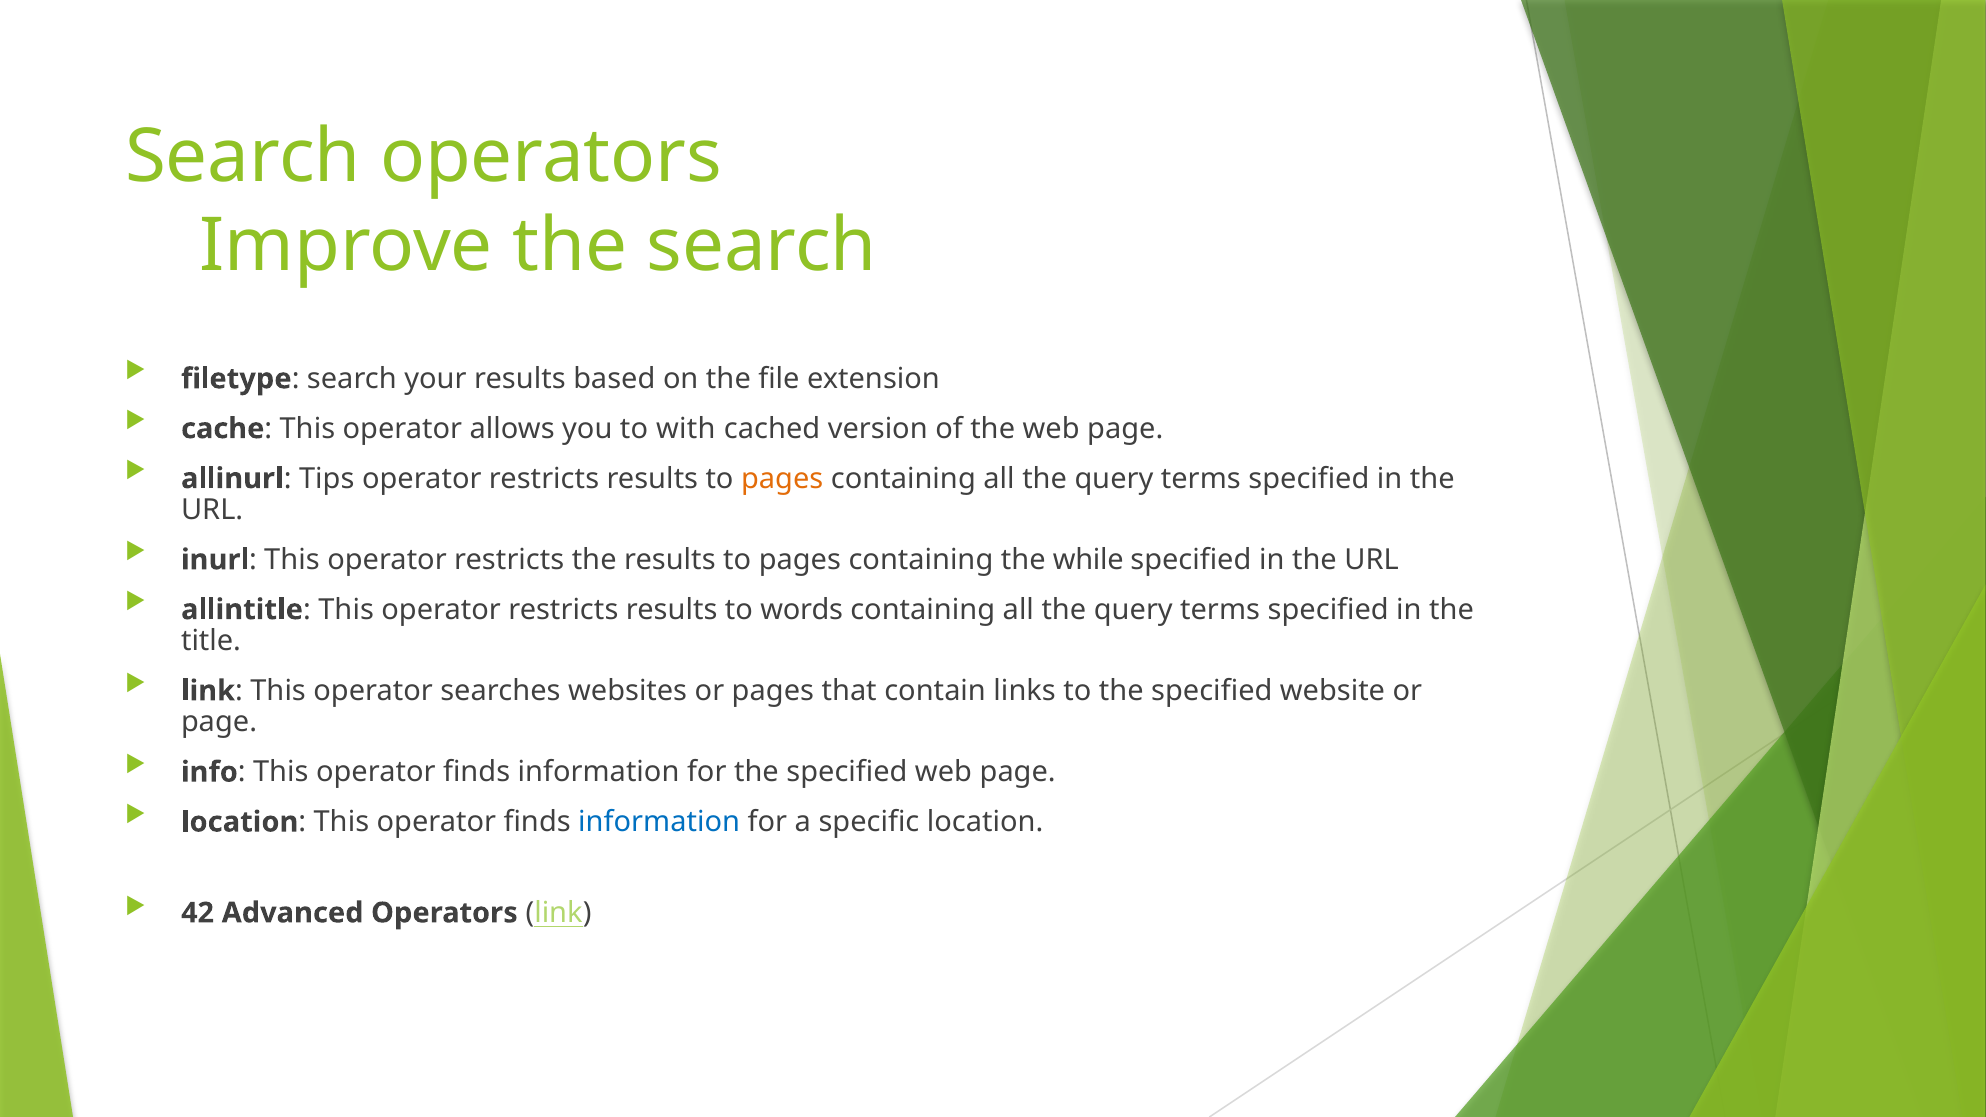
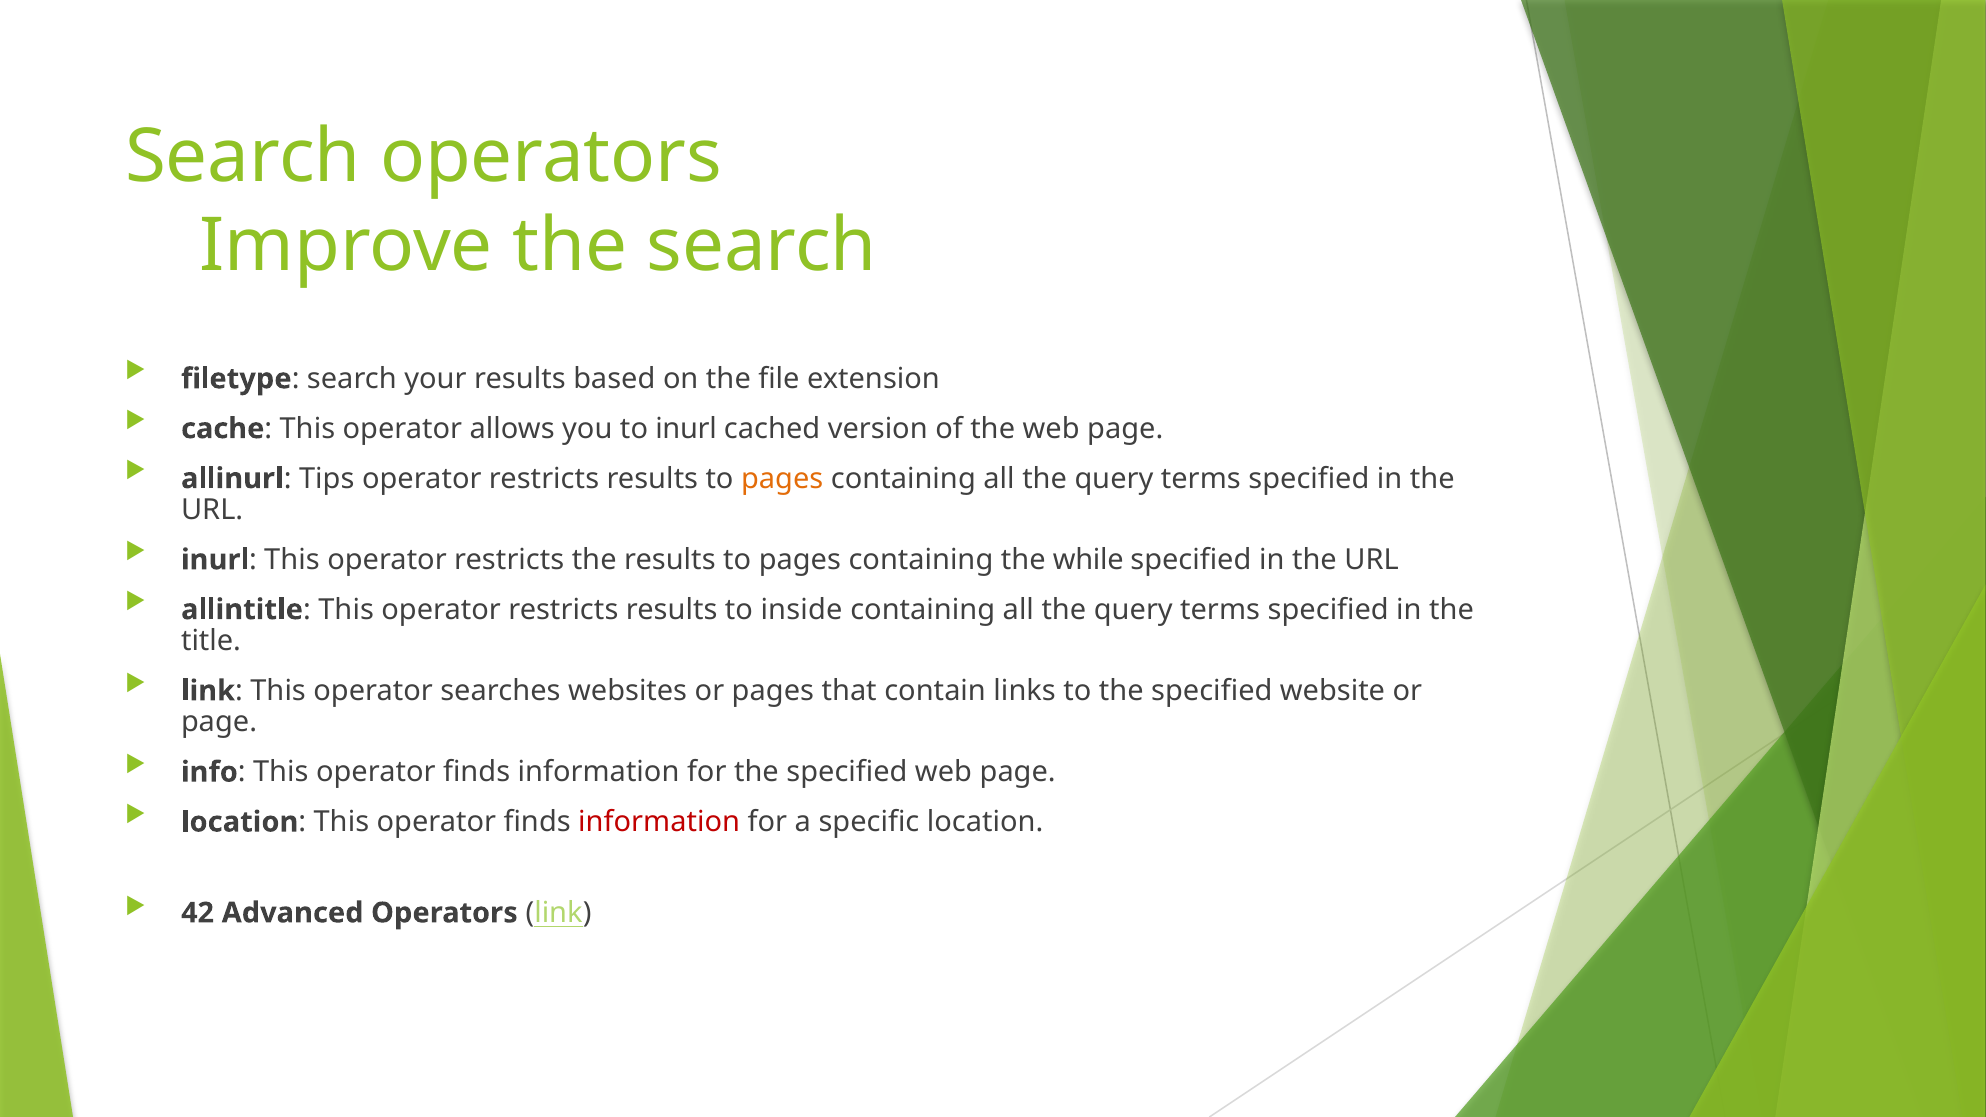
to with: with -> inurl (686, 429)
words: words -> inside (801, 610)
information colour: blue -> red (659, 822)
